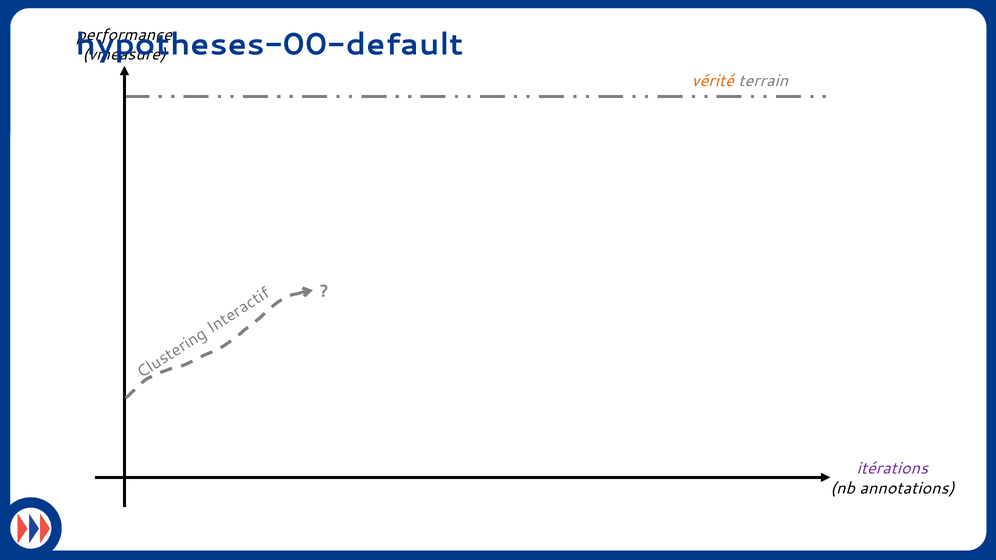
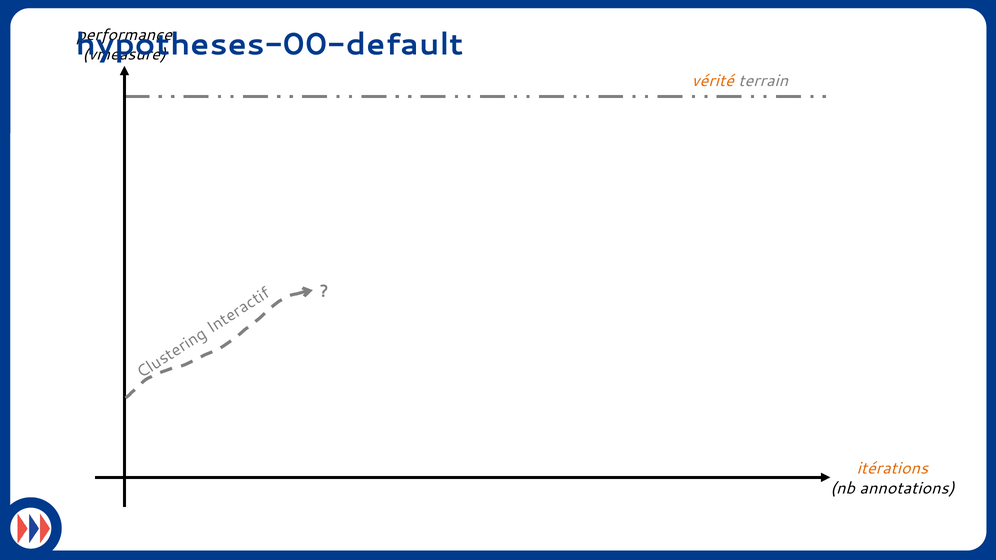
itérations colour: purple -> orange (892, 468)
